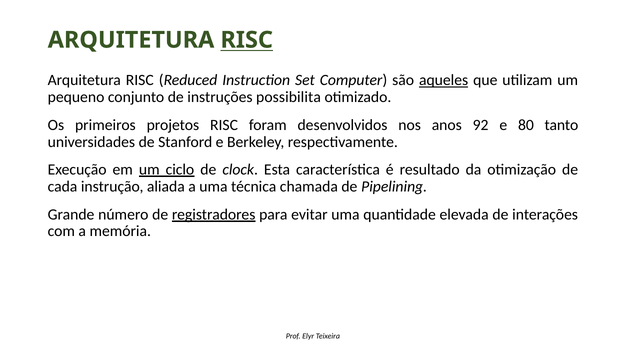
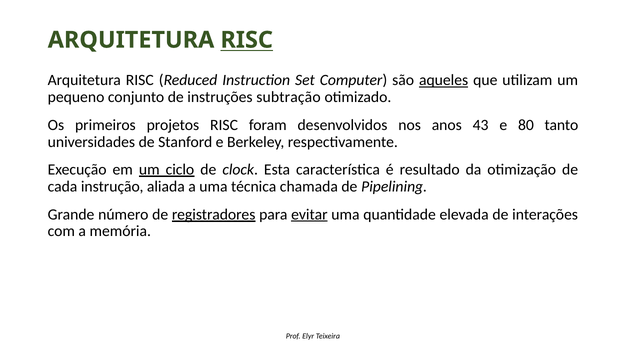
possibilita: possibilita -> subtração (288, 97)
92: 92 -> 43 (481, 125)
evitar underline: none -> present (309, 215)
